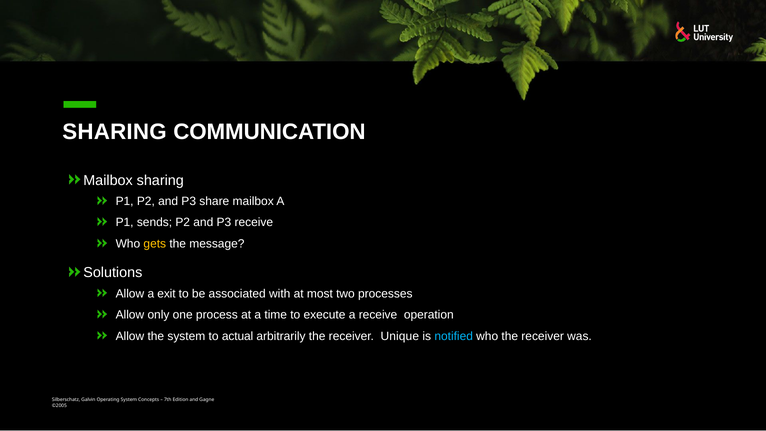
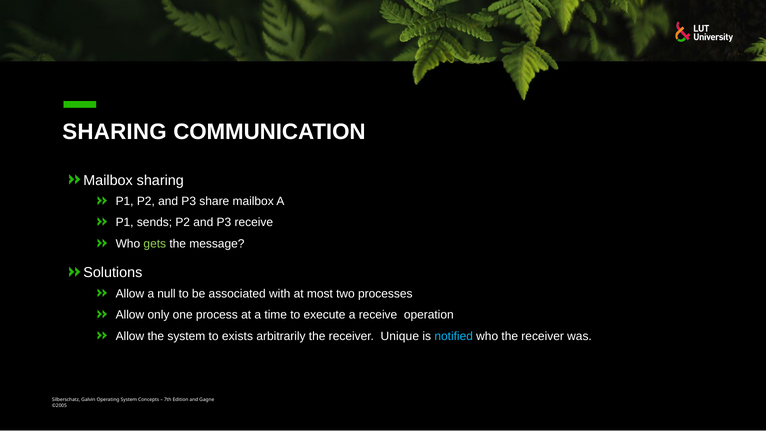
gets colour: yellow -> light green (155, 244)
exit: exit -> null (166, 294)
actual: actual -> exists (237, 336)
